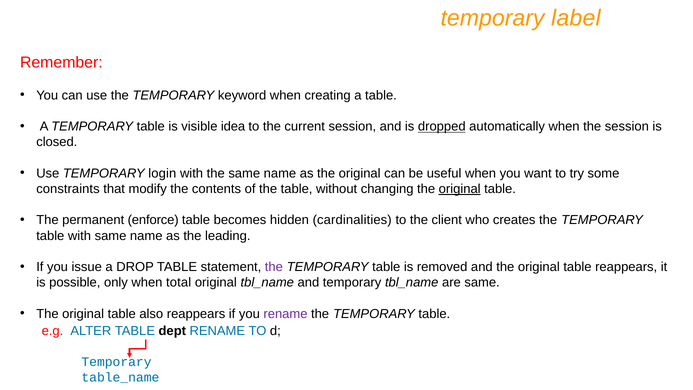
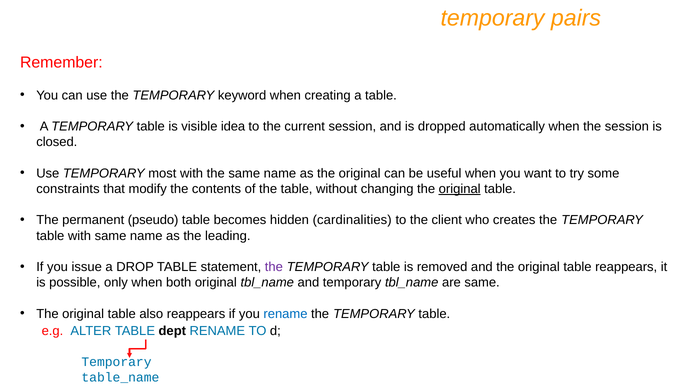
label: label -> pairs (576, 18)
dropped underline: present -> none (442, 127)
login: login -> most (162, 173)
enforce: enforce -> pseudo (153, 220)
total: total -> both (179, 282)
rename colour: purple -> blue (285, 314)
